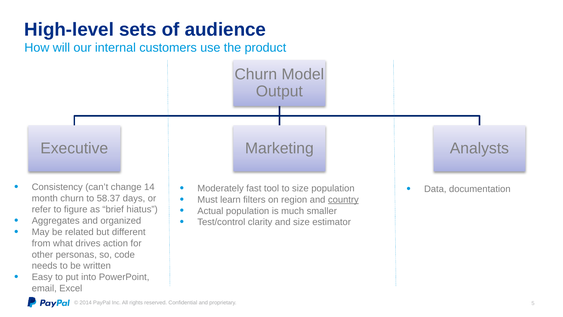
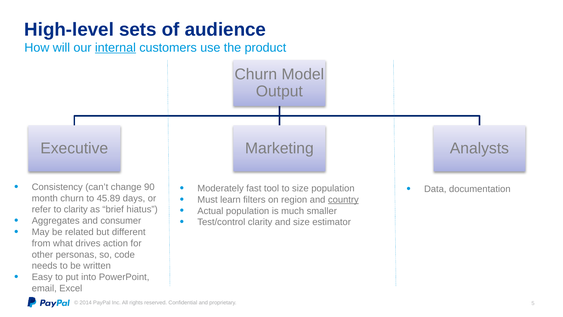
internal underline: none -> present (115, 48)
14: 14 -> 90 (149, 187)
58.37: 58.37 -> 45.89 (108, 198)
to figure: figure -> clarity (76, 209)
organized: organized -> consumer (121, 221)
